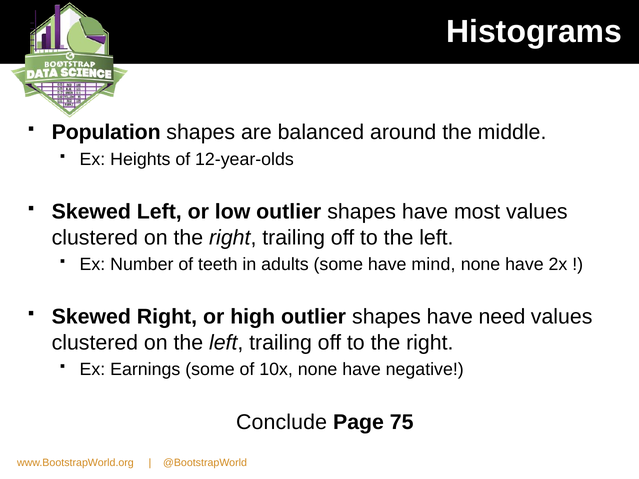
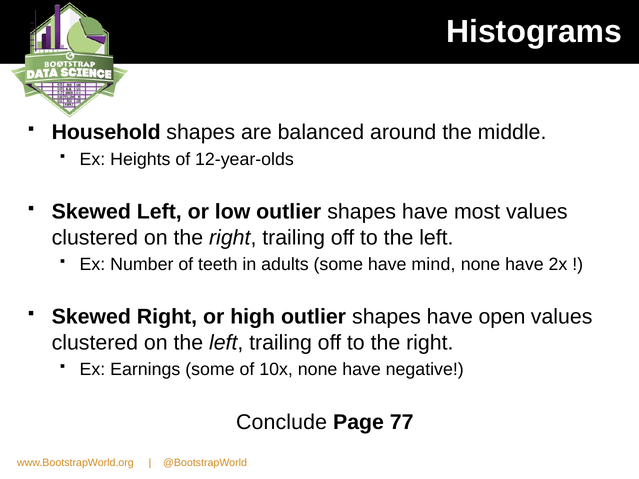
Population: Population -> Household (106, 133)
need: need -> open (502, 317)
75: 75 -> 77 (402, 422)
